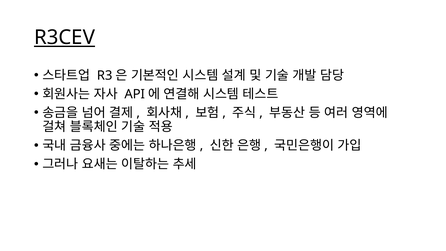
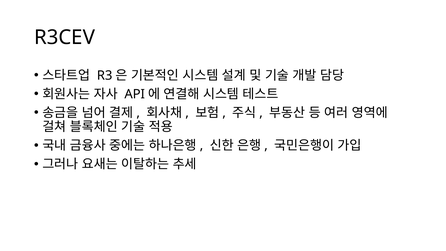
R3CEV underline: present -> none (64, 37)
